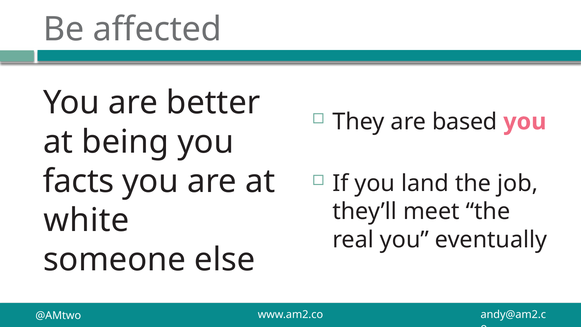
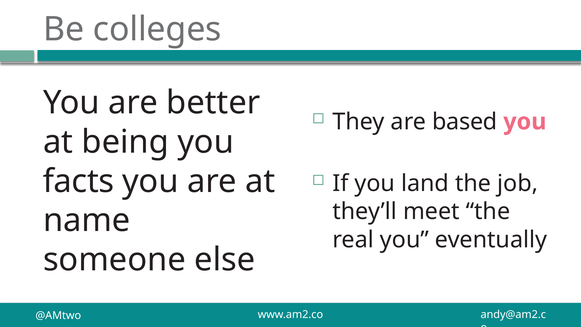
affected: affected -> colleges (157, 29)
white: white -> name (87, 220)
